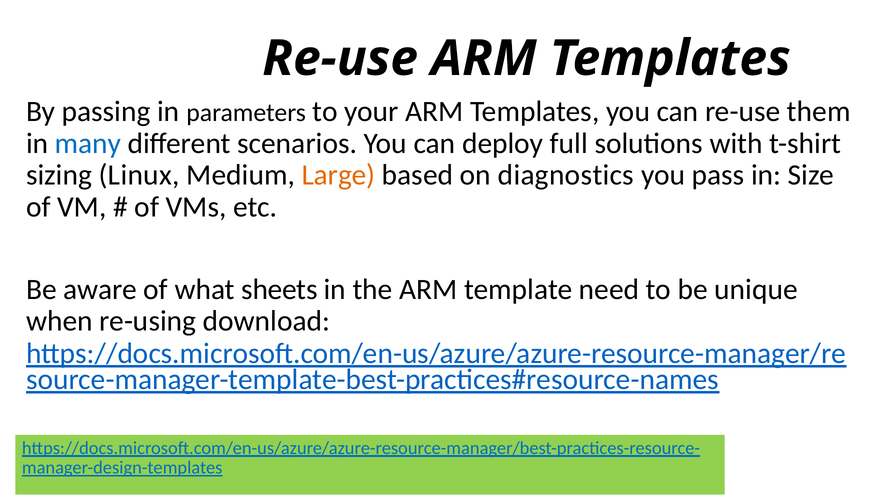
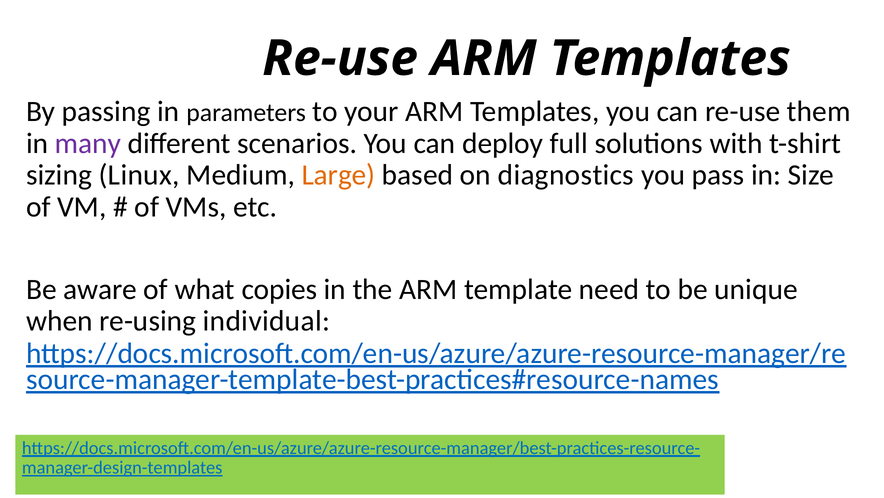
many colour: blue -> purple (88, 143)
sheets: sheets -> copies (279, 289)
download: download -> individual (266, 321)
